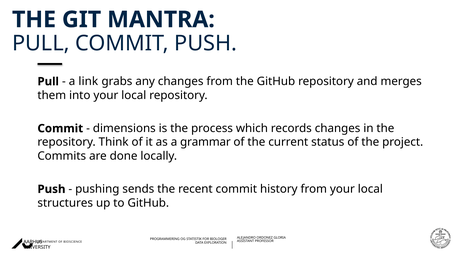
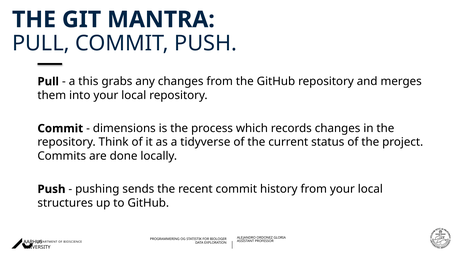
link: link -> this (88, 82)
grammar: grammar -> tidyverse (205, 142)
